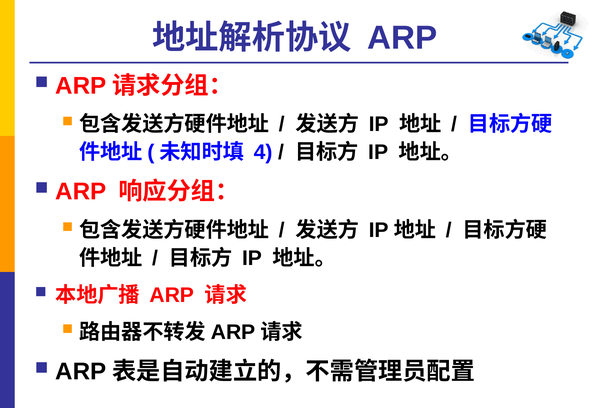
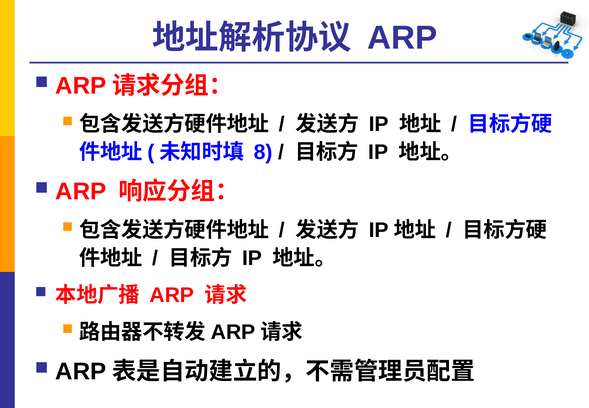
4: 4 -> 8 (263, 152)
